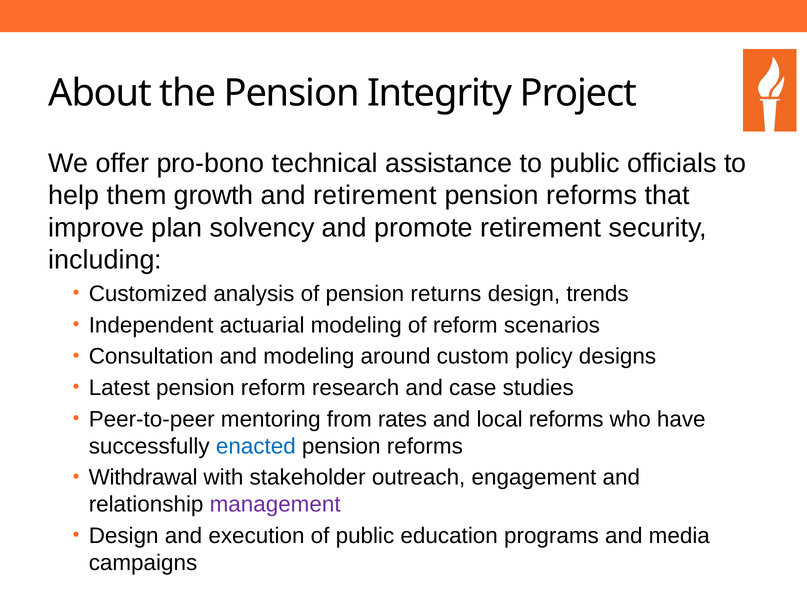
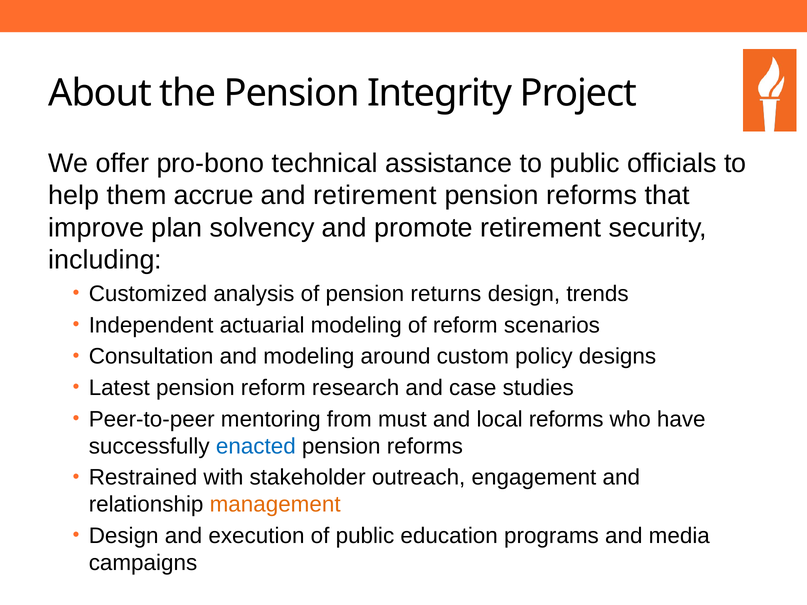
growth: growth -> accrue (214, 196)
rates: rates -> must (402, 419)
Withdrawal: Withdrawal -> Restrained (143, 478)
management colour: purple -> orange (275, 505)
